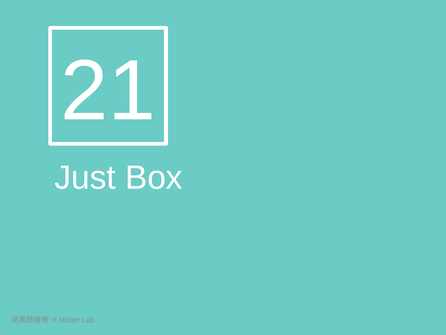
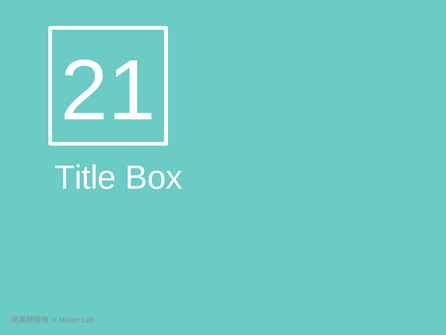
Just: Just -> Title (85, 177)
